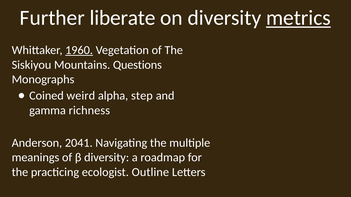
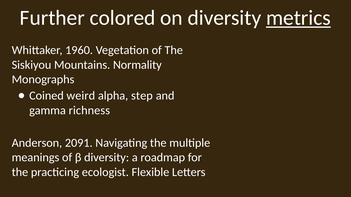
liberate: liberate -> colored (123, 18)
1960 underline: present -> none (79, 50)
Questions: Questions -> Normality (137, 65)
2041: 2041 -> 2091 (79, 143)
Outline: Outline -> Flexible (150, 172)
